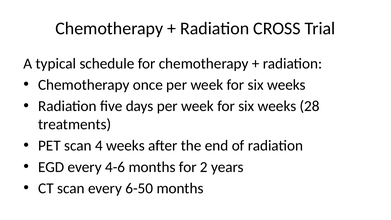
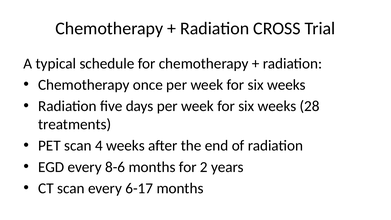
4-6: 4-6 -> 8-6 (115, 167)
6-50: 6-50 -> 6-17 (139, 188)
